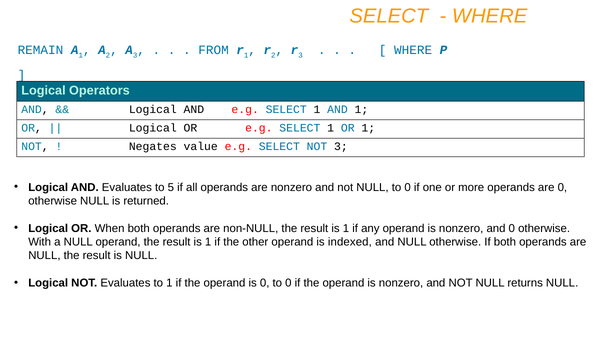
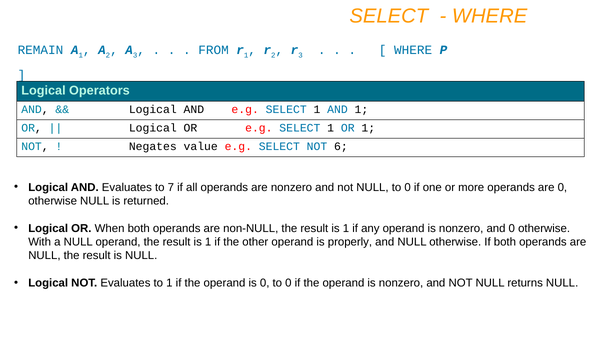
NOT 3: 3 -> 6 (341, 147)
5: 5 -> 7 (171, 187)
indexed: indexed -> properly (350, 242)
